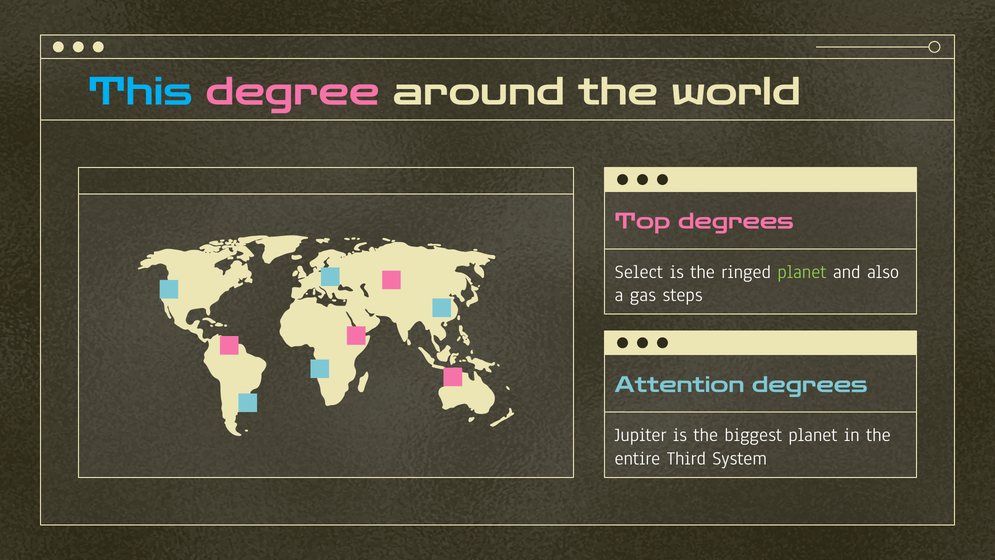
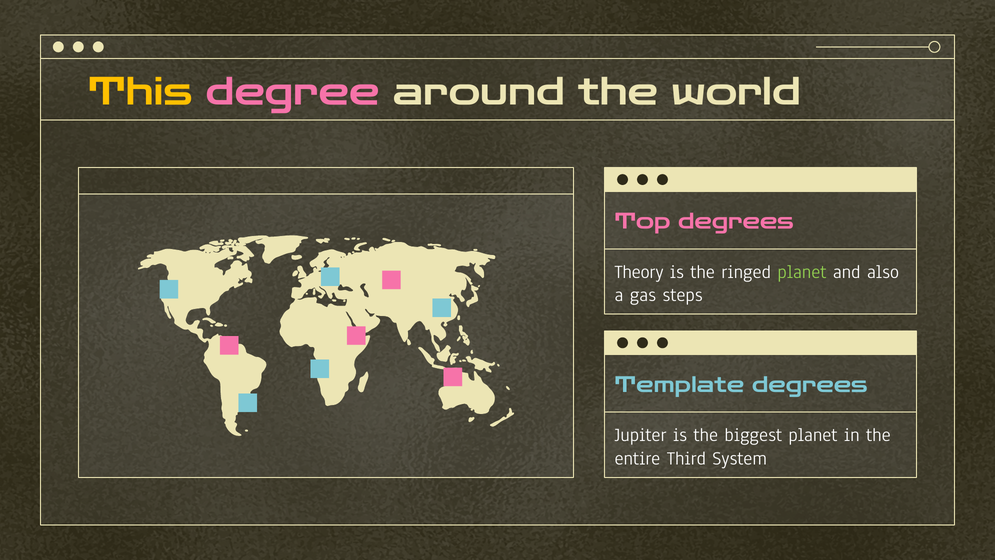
This colour: light blue -> yellow (140, 92)
Select: Select -> Theory (639, 272)
Attention: Attention -> Template (679, 385)
